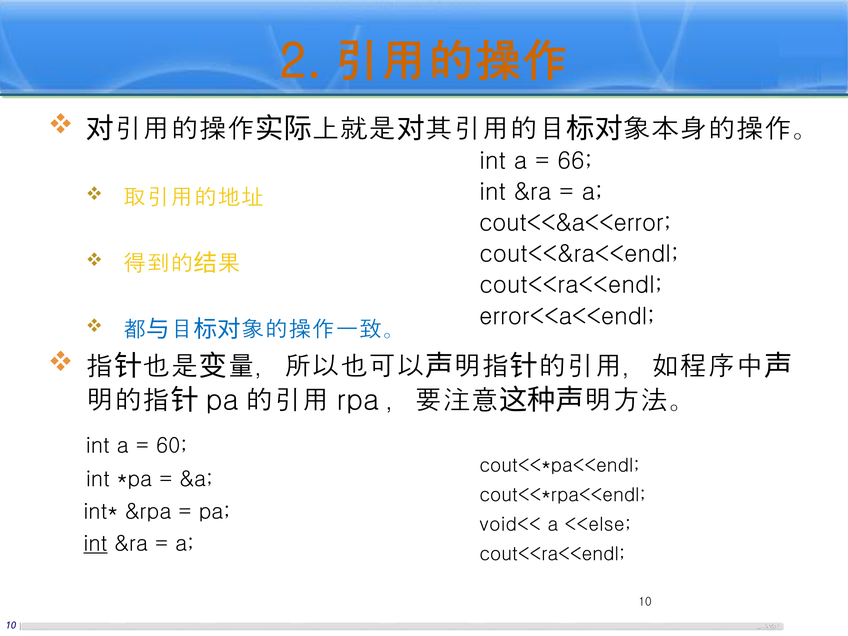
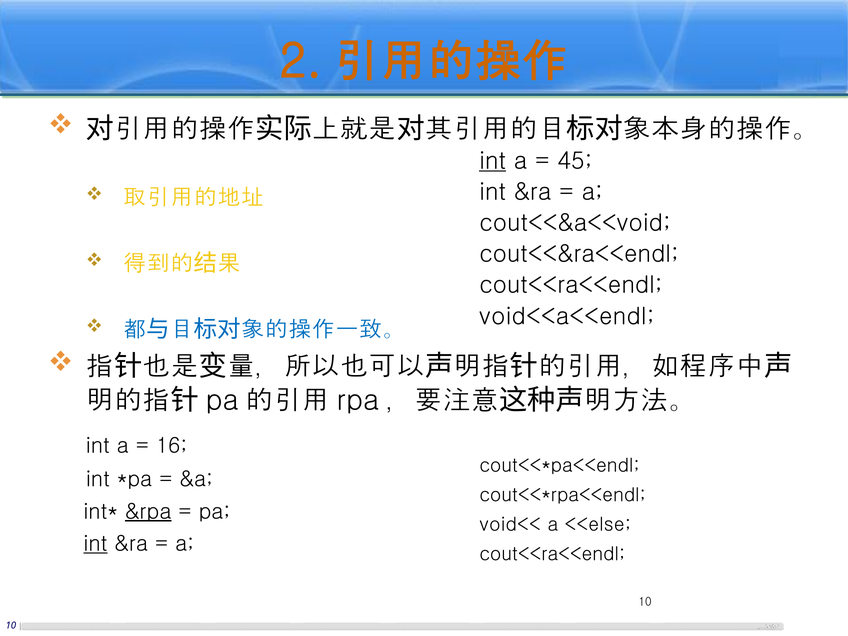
int underline: none -> present (493, 161)
66: 66 -> 45 (575, 161)
cout<<&a<<error: cout<<&a<<error -> cout<<&a<<void (575, 223)
error<<a<<endl: error<<a<<endl -> void<<a<<endl (567, 316)
60: 60 -> 16 (172, 446)
&rpa underline: none -> present (148, 512)
